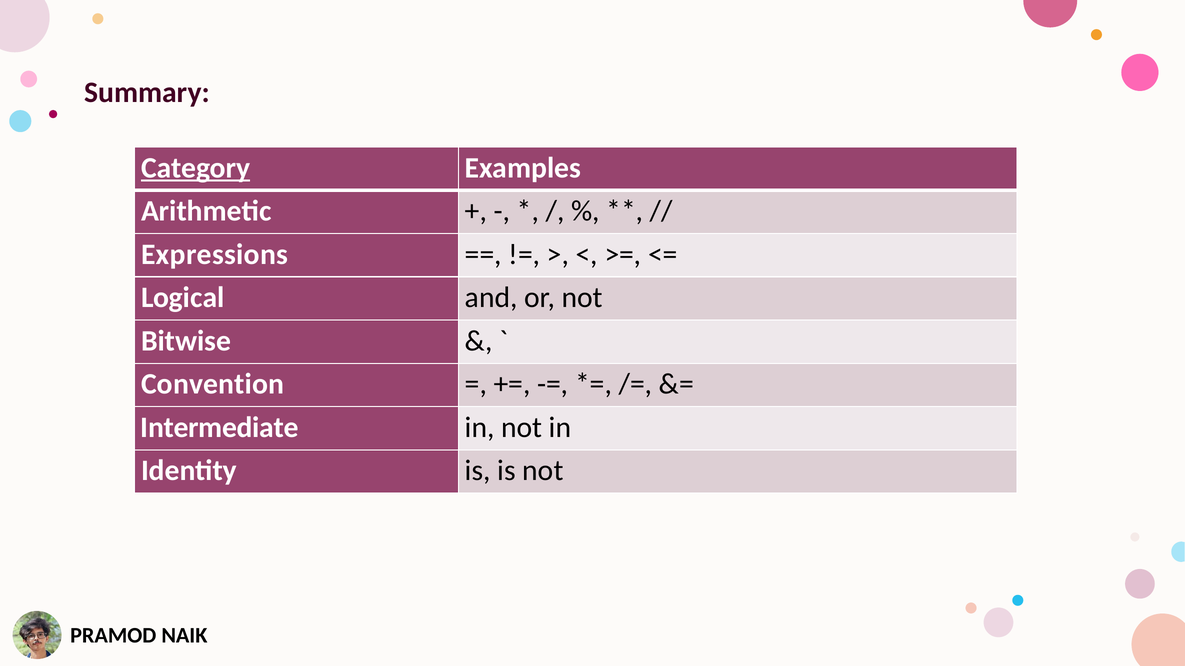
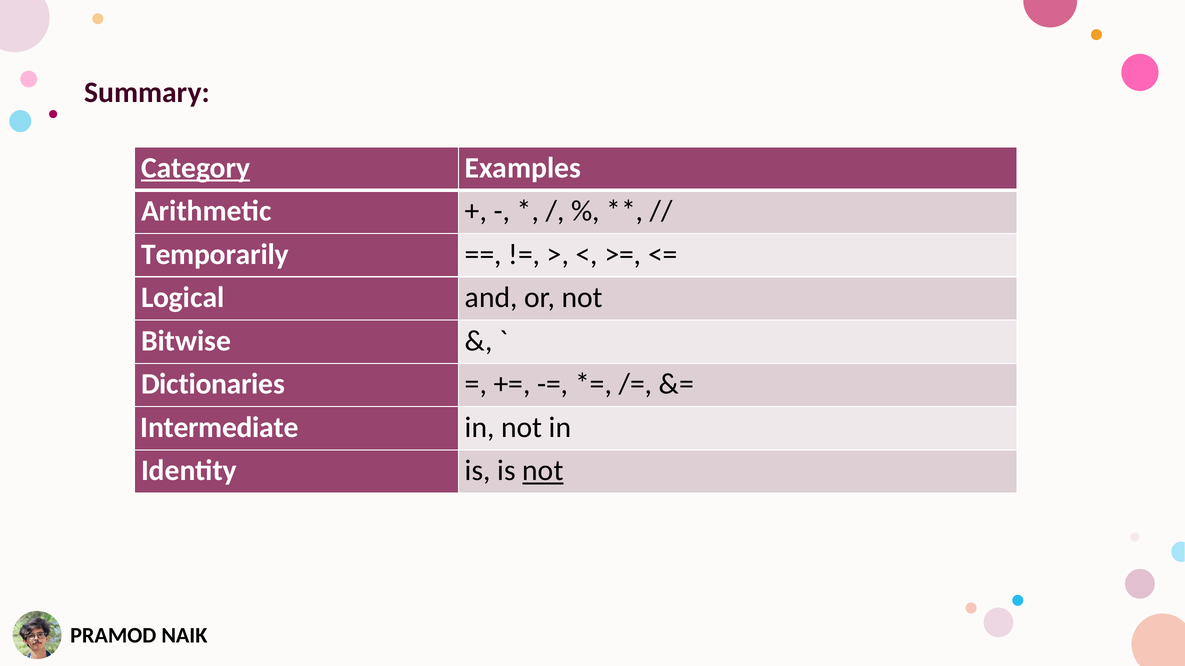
Expressions: Expressions -> Temporarily (215, 255)
Convention: Convention -> Dictionaries (213, 384)
not underline: none -> present (543, 471)
